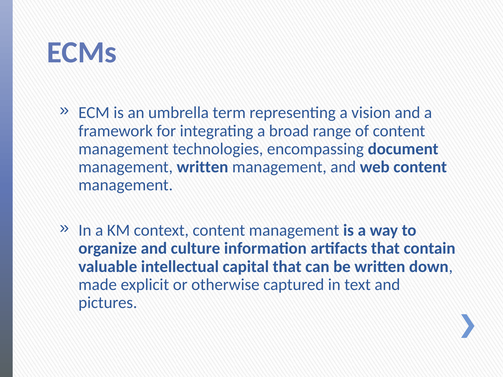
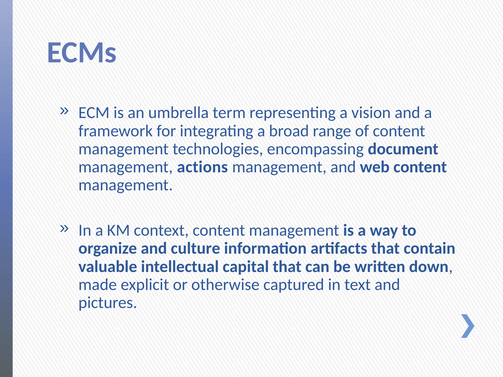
management written: written -> actions (202, 167)
